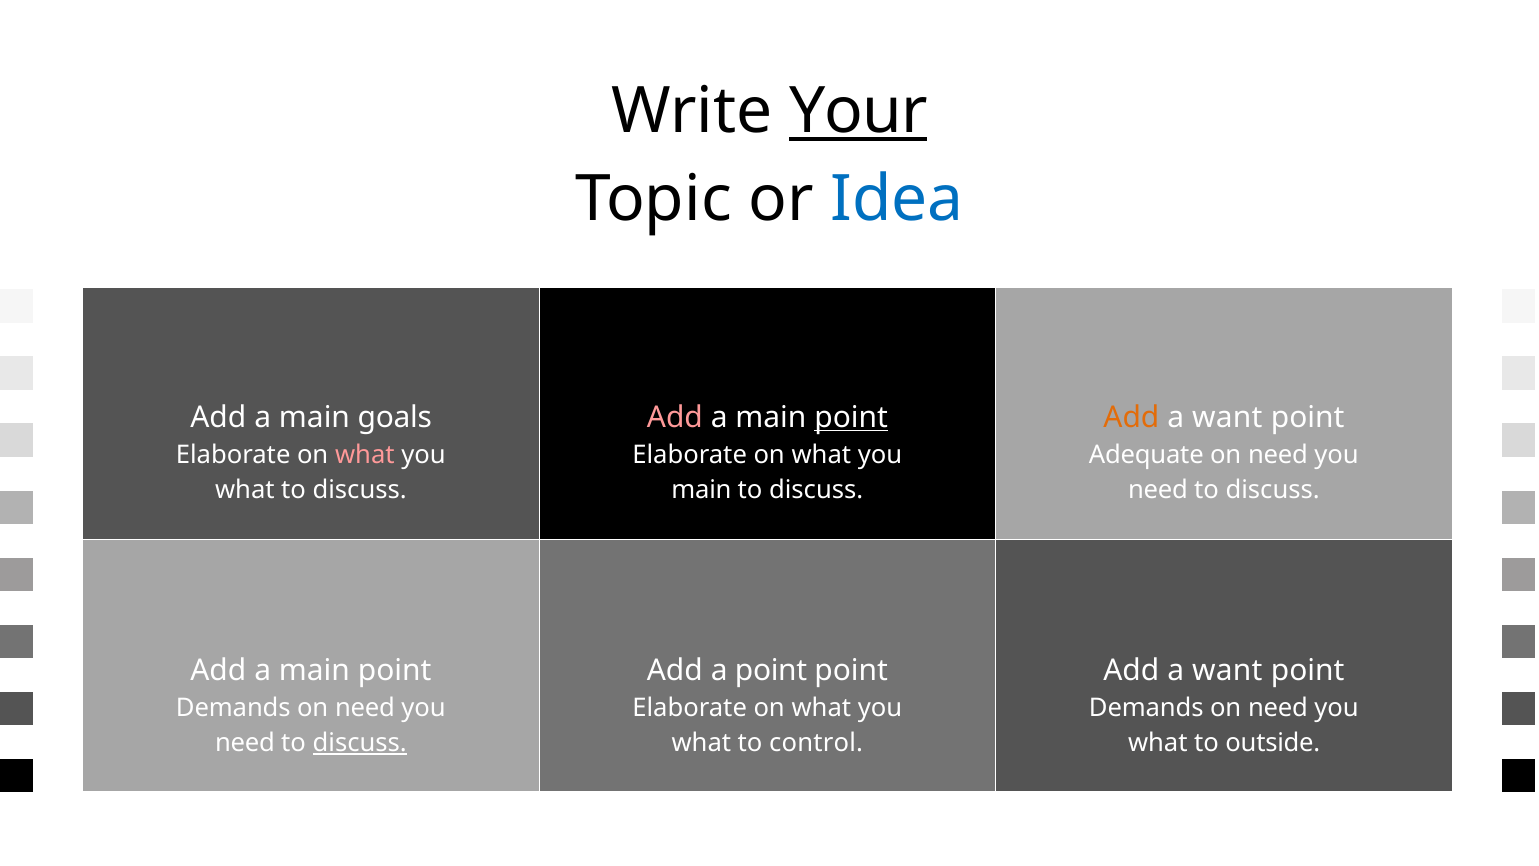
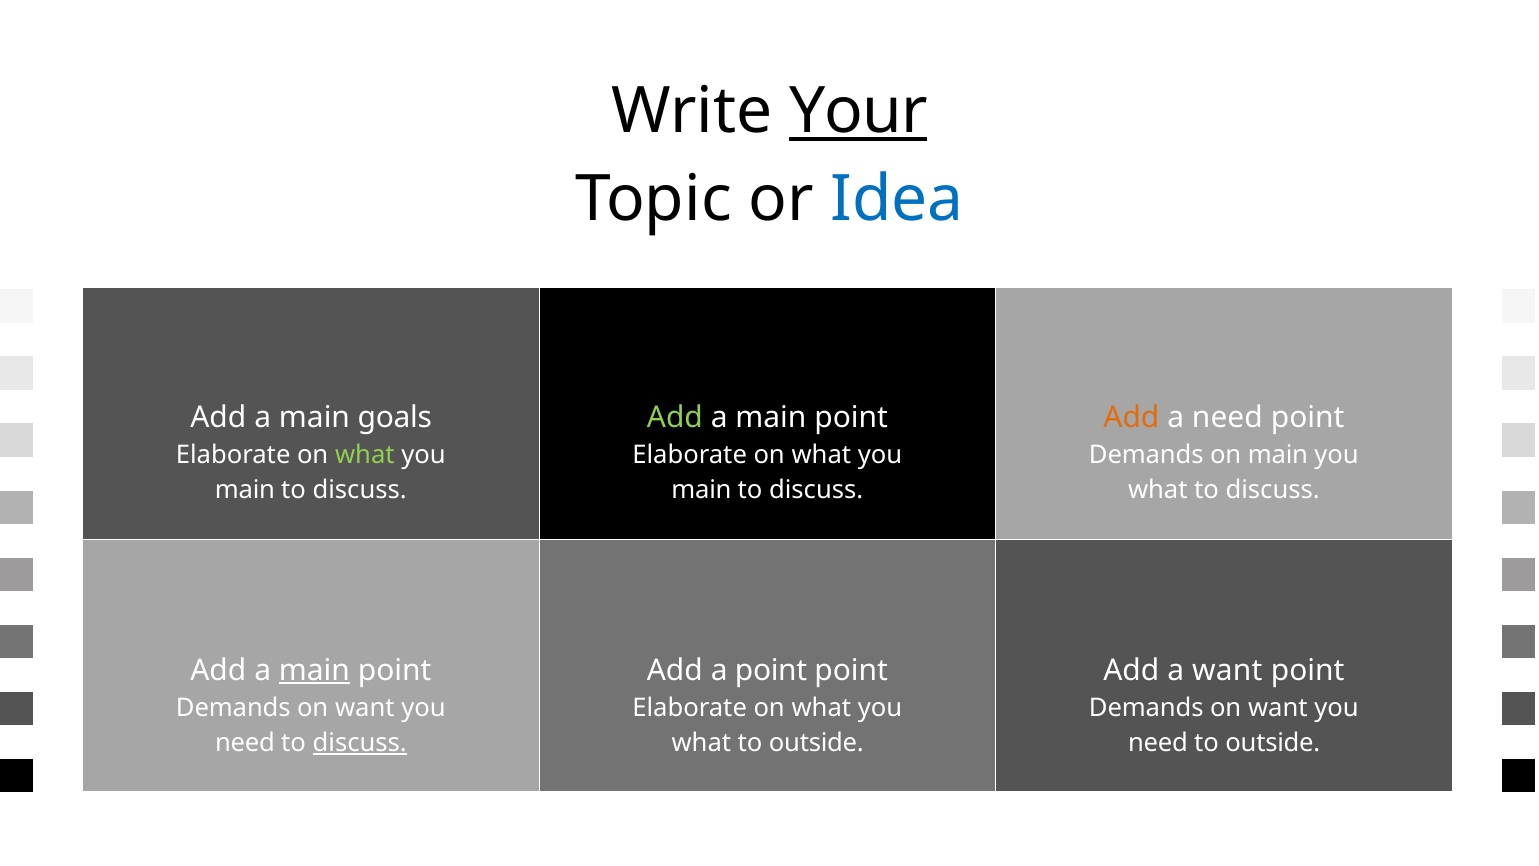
Add colour: pink -> light green (675, 418)
point underline: present -> none (851, 418)
want: want -> need (1227, 418)
what colour: pink -> light green (365, 455)
Adequate: Adequate -> Demands (1146, 455)
need: need -> main (1278, 455)
what: what -> main (245, 490)
need: need -> what (1158, 490)
main underline: none -> present (314, 670)
need: need -> want (365, 708)
need: need -> want (1278, 708)
control: control -> outside (816, 743)
what: what -> need (1158, 743)
